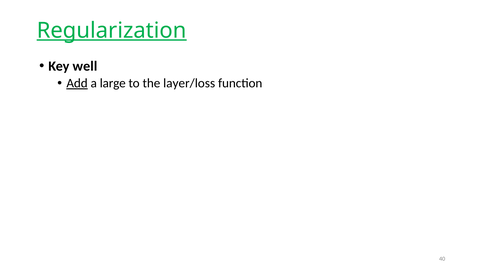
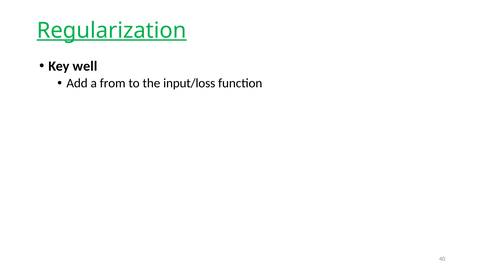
Add underline: present -> none (77, 83)
large: large -> from (113, 83)
layer/loss: layer/loss -> input/loss (189, 83)
